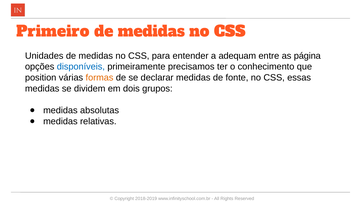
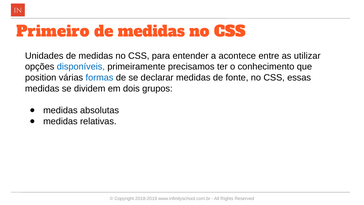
adequam: adequam -> acontece (237, 56)
página: página -> utilizar (307, 56)
formas colour: orange -> blue (100, 78)
